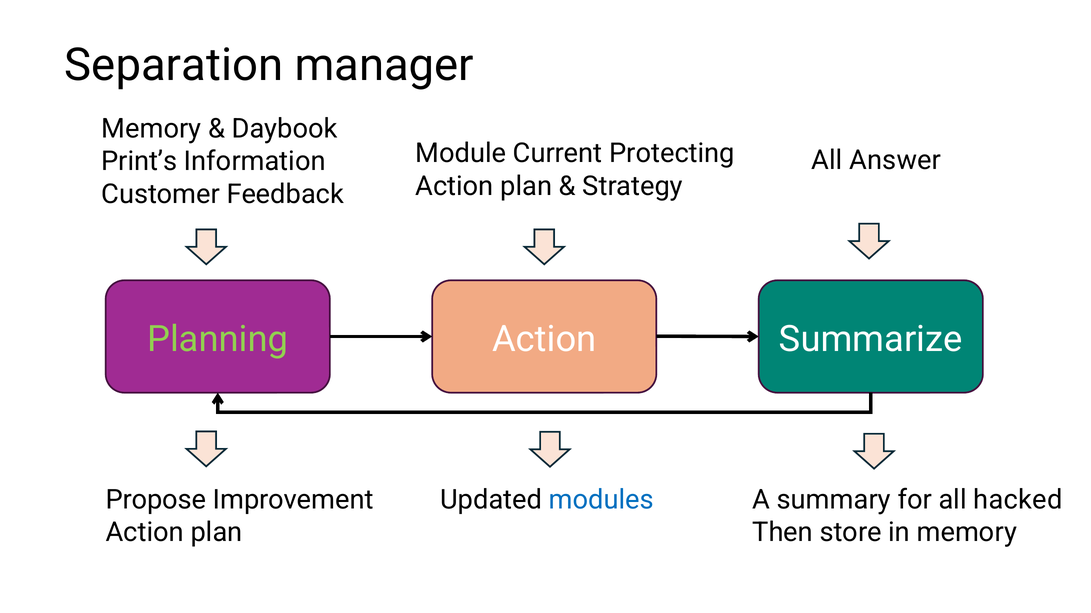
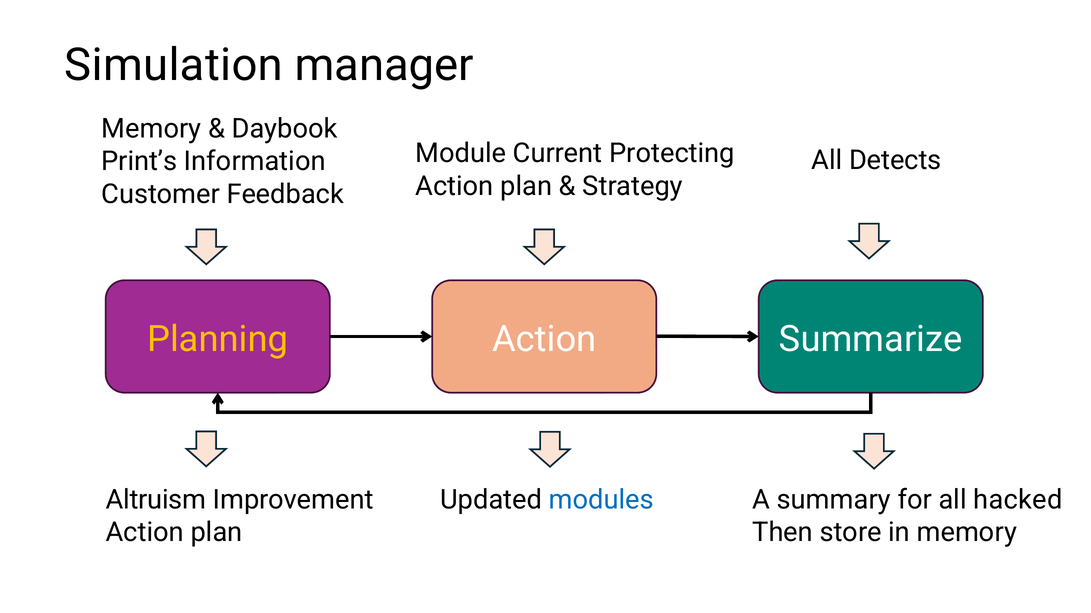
Separation: Separation -> Simulation (174, 65)
Answer: Answer -> Detects (895, 160)
Planning colour: light green -> yellow (218, 339)
Propose: Propose -> Altruism (156, 500)
